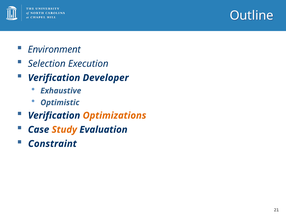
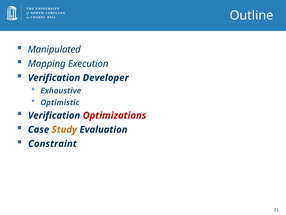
Environment: Environment -> Manipulated (54, 49)
Selection: Selection -> Mapping (47, 64)
Optimizations colour: orange -> red (115, 115)
